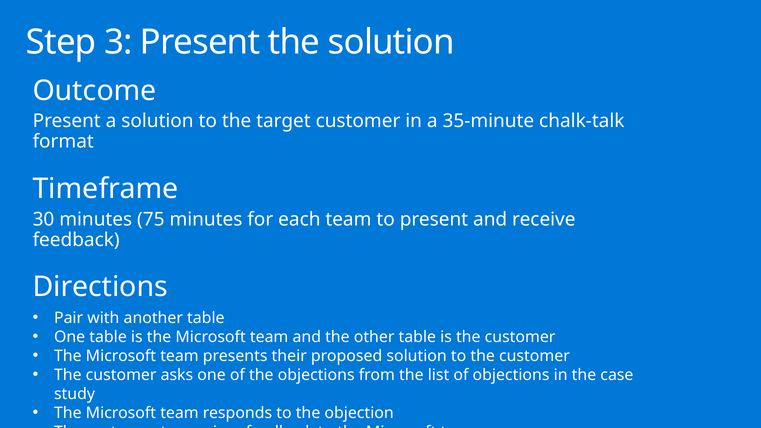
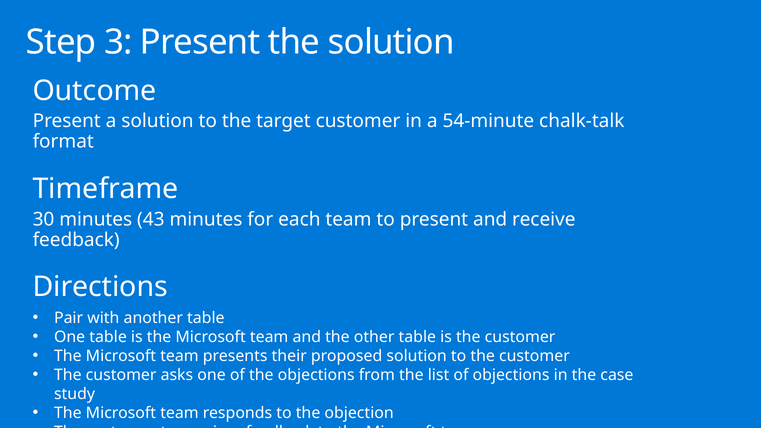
35-minute: 35-minute -> 54-minute (488, 121)
75: 75 -> 43 (151, 219)
